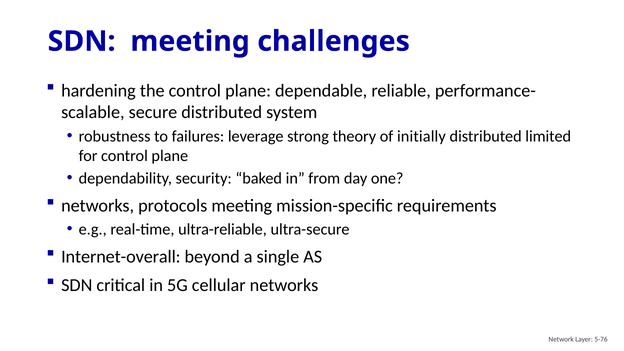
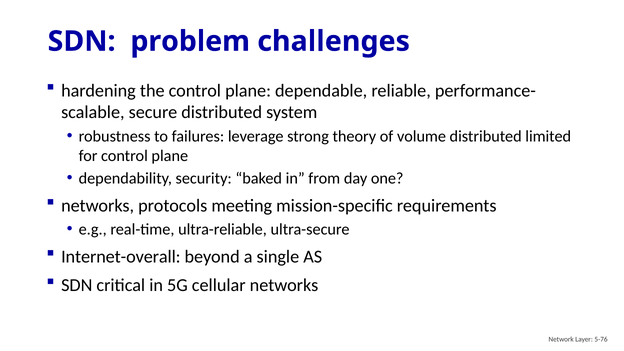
SDN meeting: meeting -> problem (190, 41)
initially: initially -> volume (422, 136)
